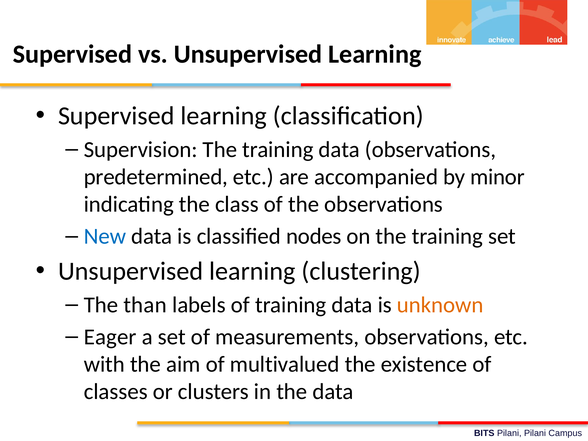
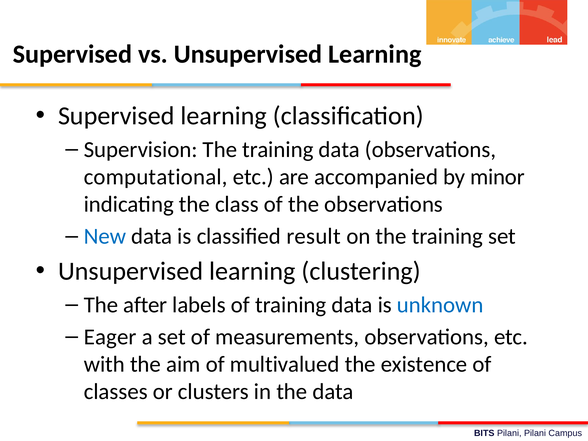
predetermined: predetermined -> computational (156, 177)
nodes: nodes -> result (314, 236)
than: than -> after (145, 305)
unknown colour: orange -> blue (440, 305)
